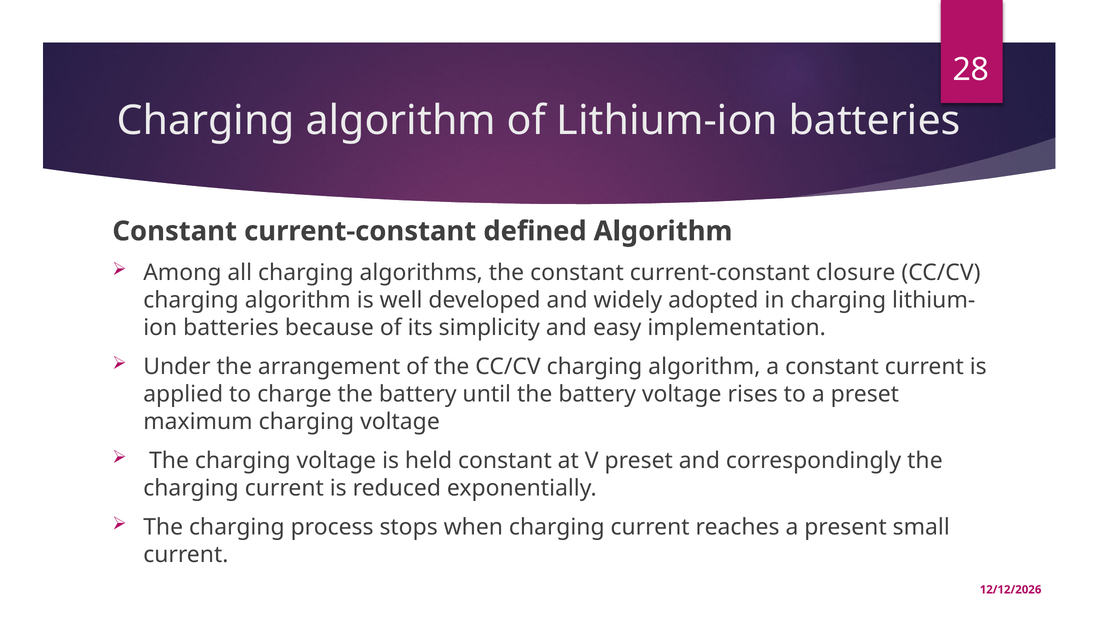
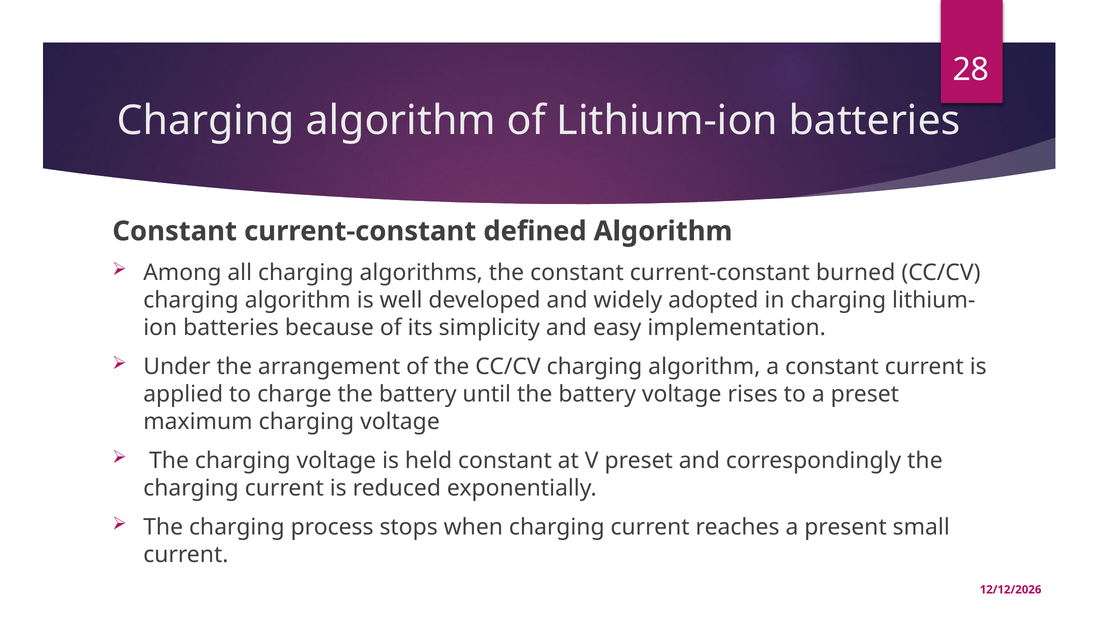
closure: closure -> burned (856, 273)
